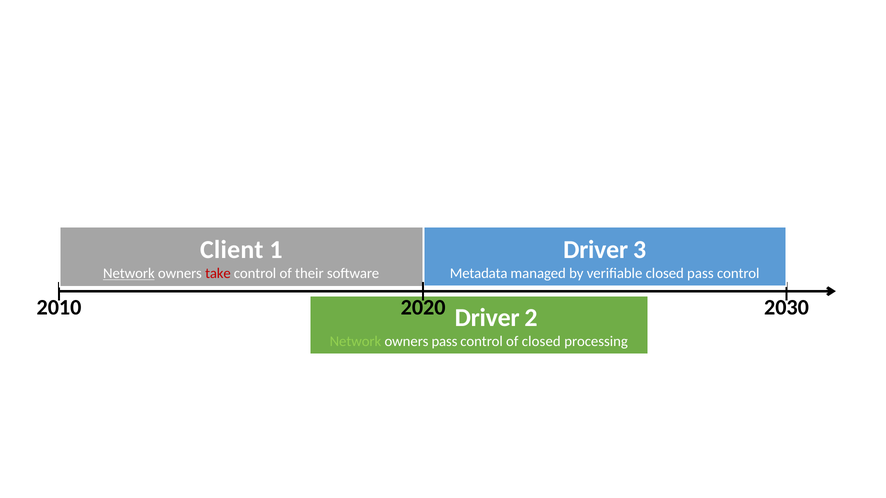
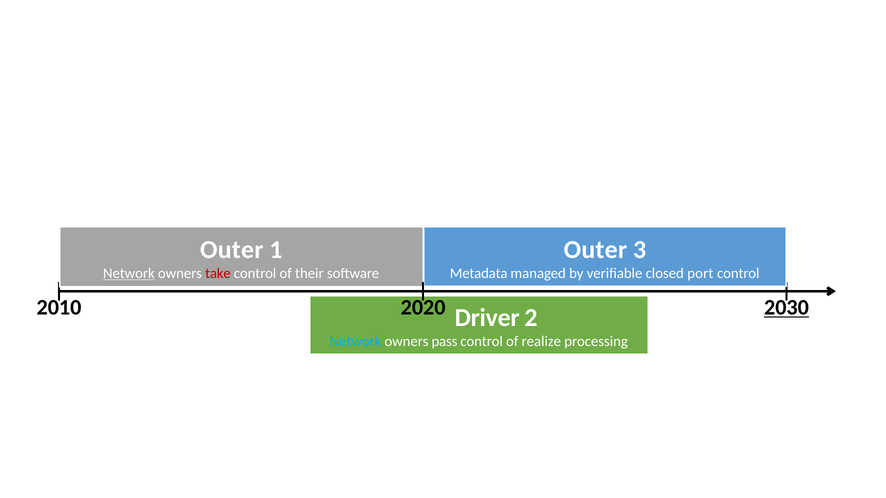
Driver: Driver -> Outer (595, 250)
Client: Client -> Outer (232, 250)
closed pass: pass -> port (700, 273)
2030 underline: none -> present (786, 308)
Network colour: light green -> light blue (355, 342)
of closed: closed -> realize (541, 342)
